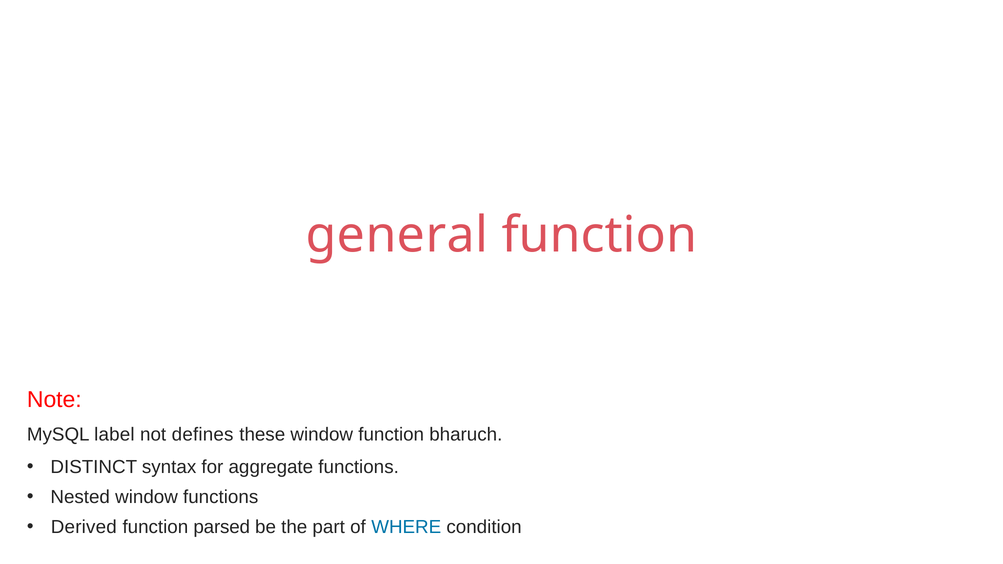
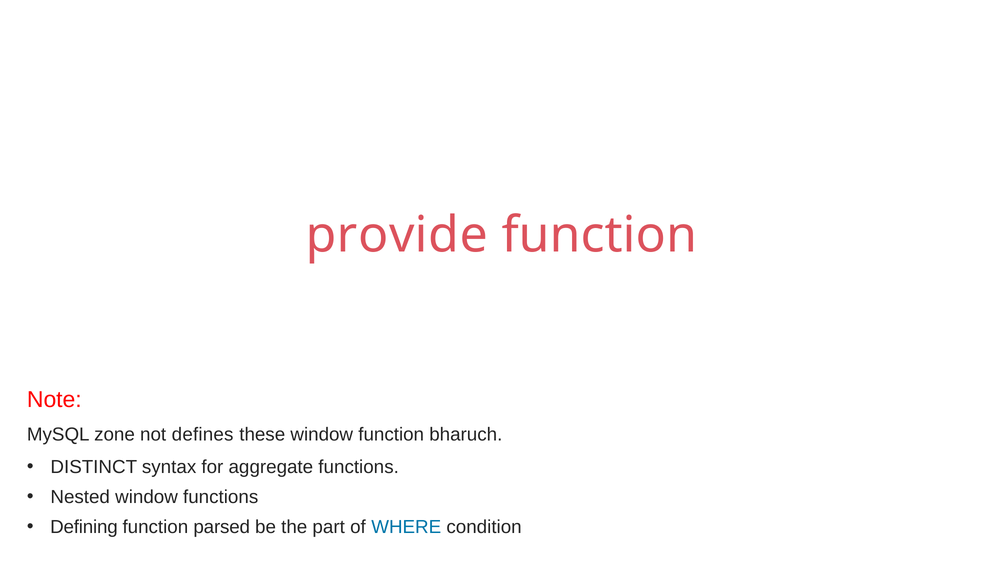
general: general -> provide (397, 235)
label: label -> zone (115, 435)
Derived: Derived -> Defining (84, 527)
